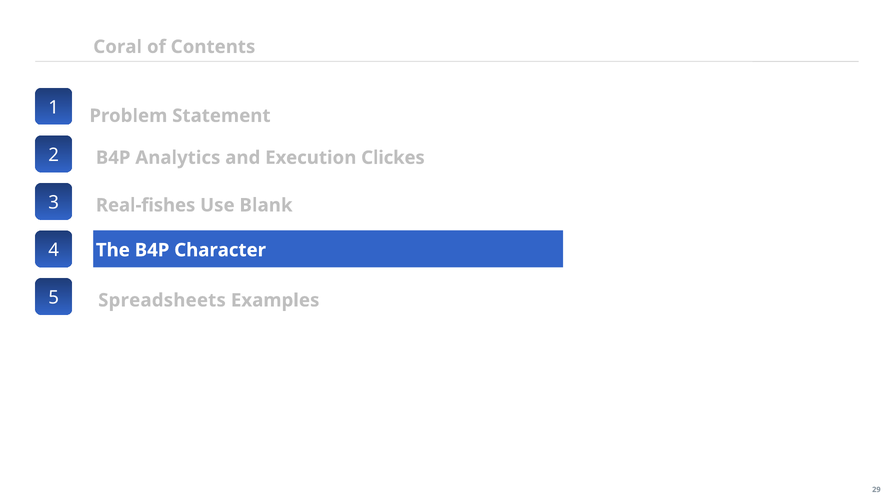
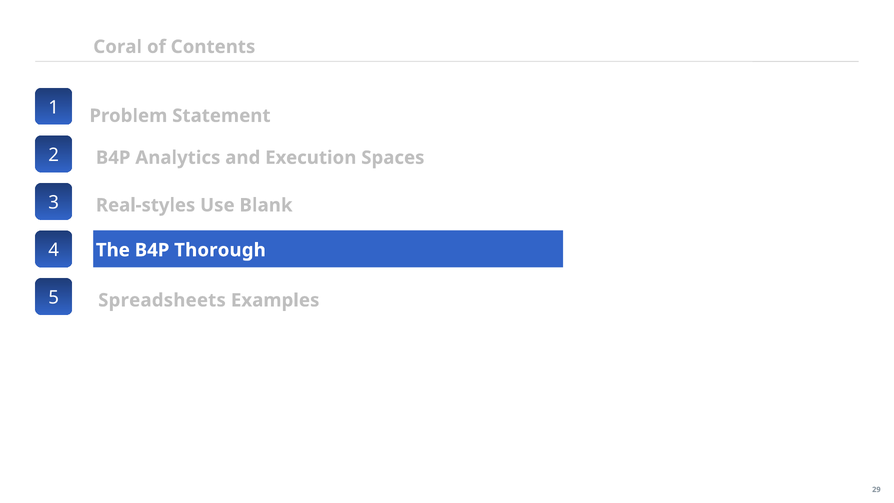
Clickes: Clickes -> Spaces (393, 158)
Real-fishes: Real-fishes -> Real-styles (146, 205)
Character: Character -> Thorough (220, 250)
